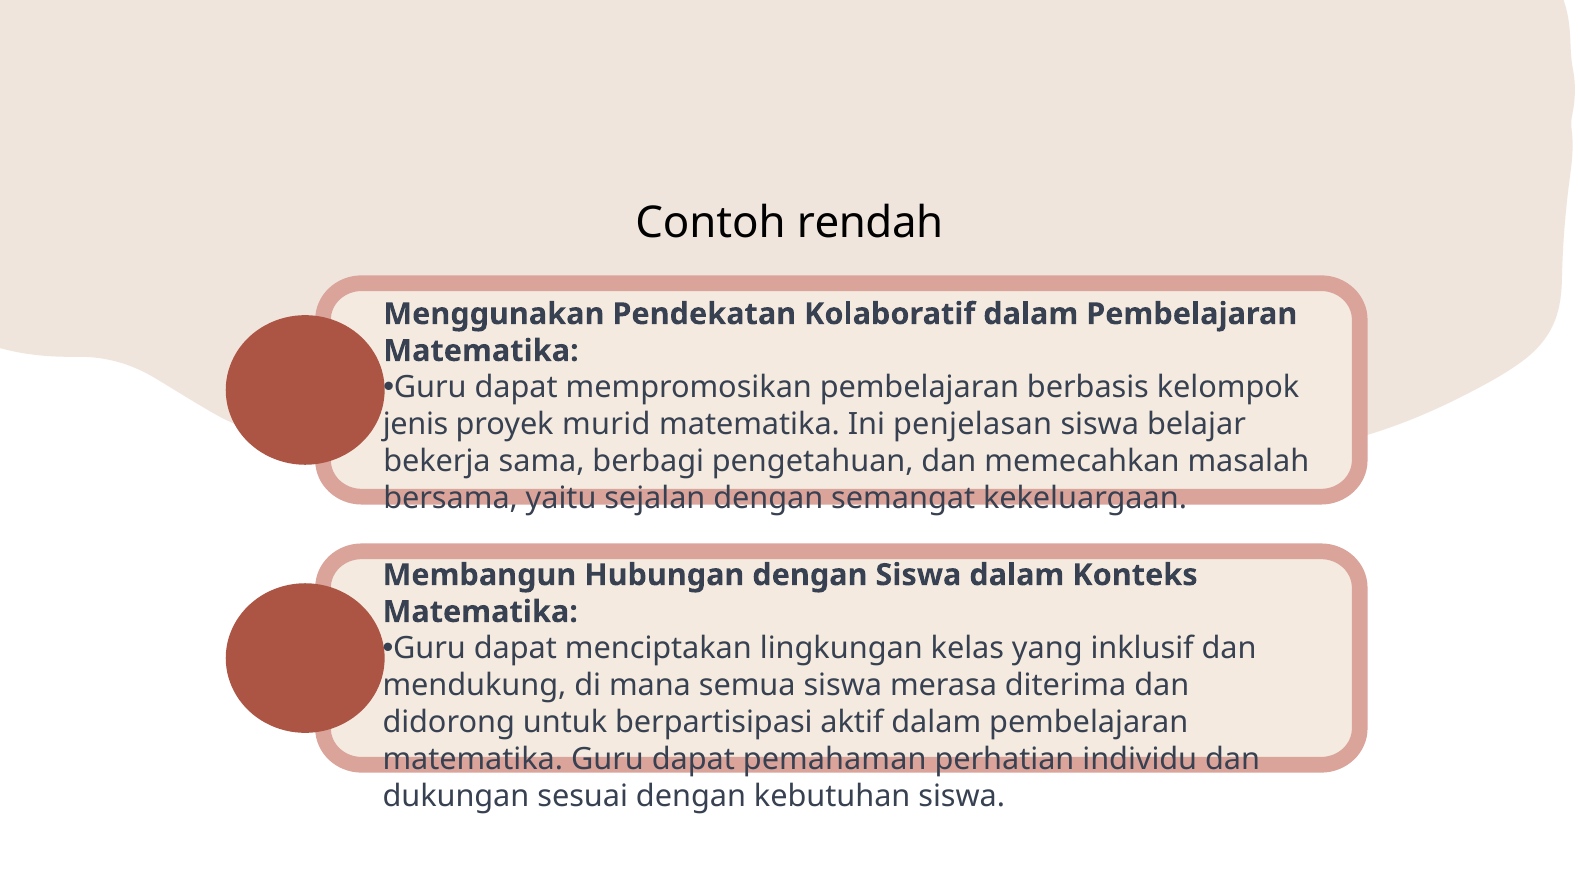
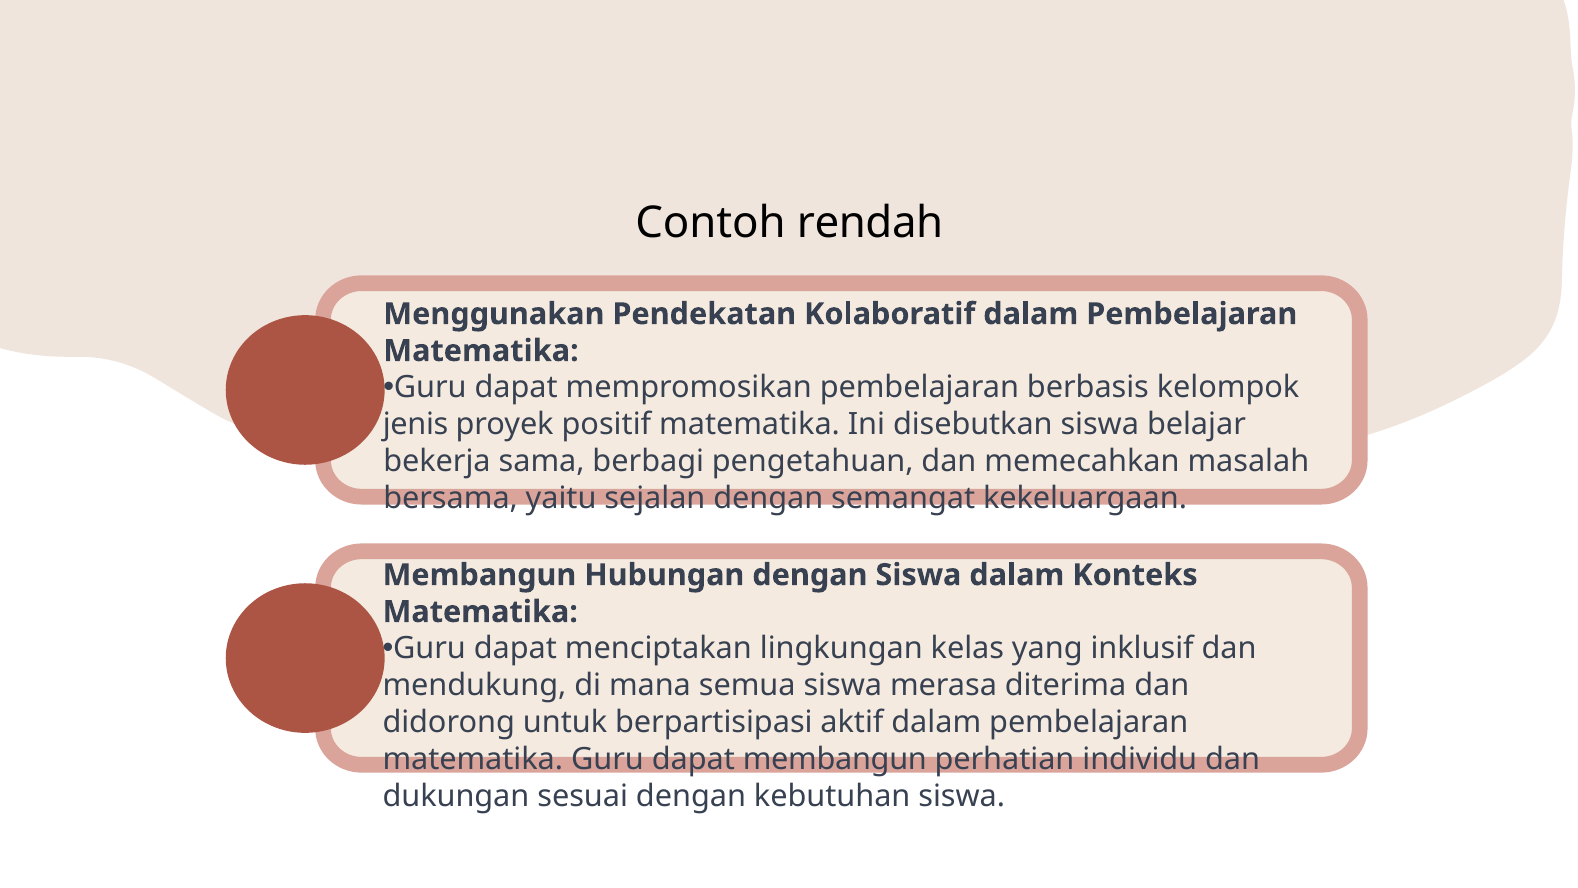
murid: murid -> positif (606, 424)
penjelasan: penjelasan -> disebutkan (973, 424)
dapat pemahaman: pemahaman -> membangun (835, 759)
